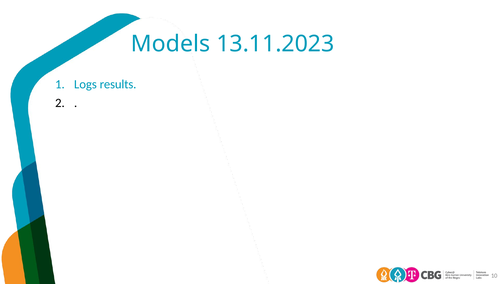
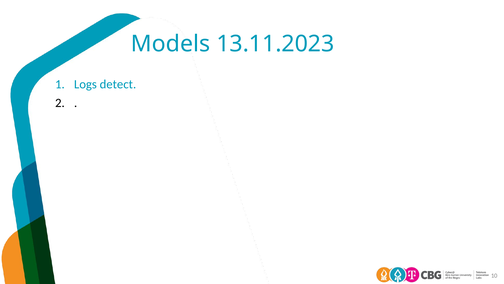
results: results -> detect (118, 84)
